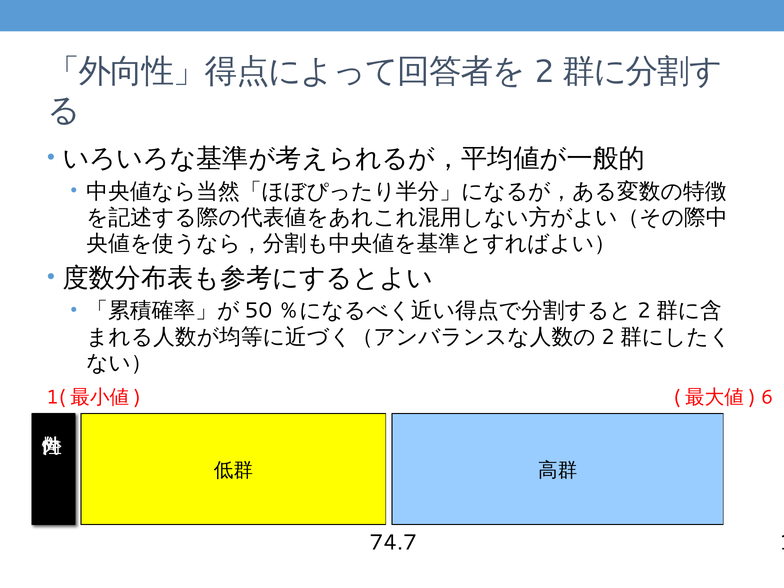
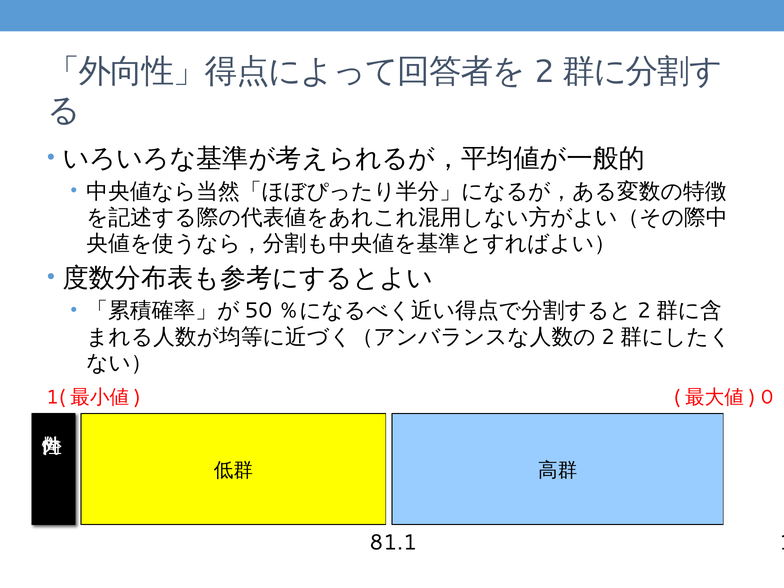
6: 6 -> 0 (767, 397)
74.7: 74.7 -> 81.1 (393, 543)
